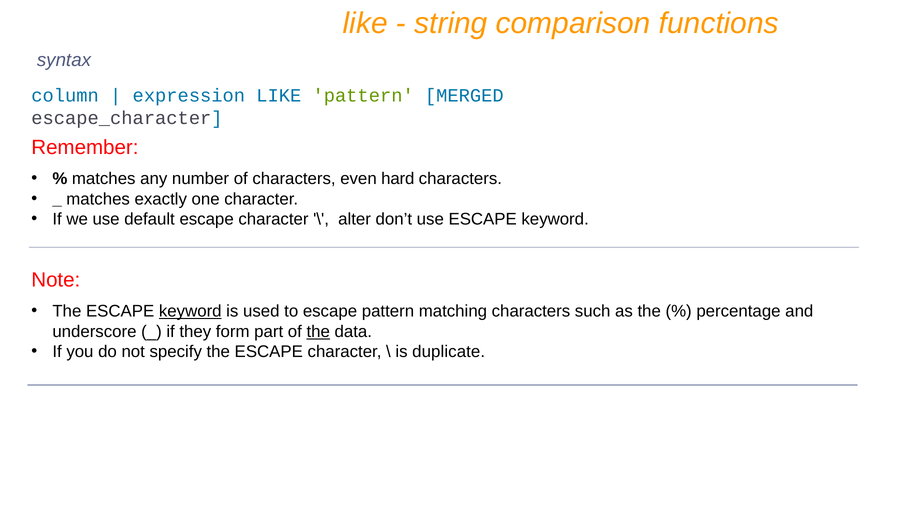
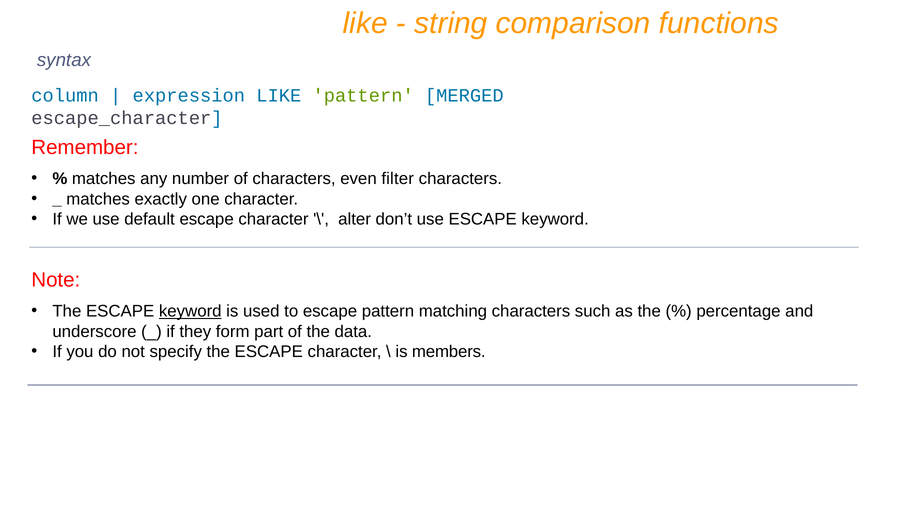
hard: hard -> filter (398, 179)
the underline: present -> none (318, 332)
duplicate: duplicate -> members (449, 352)
